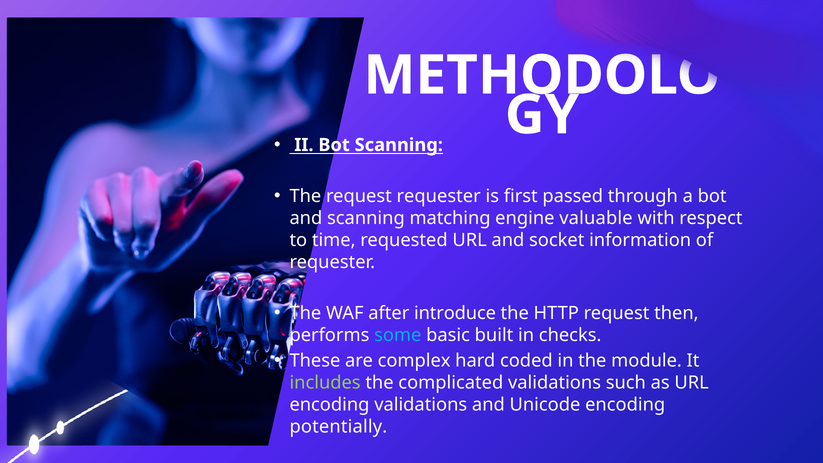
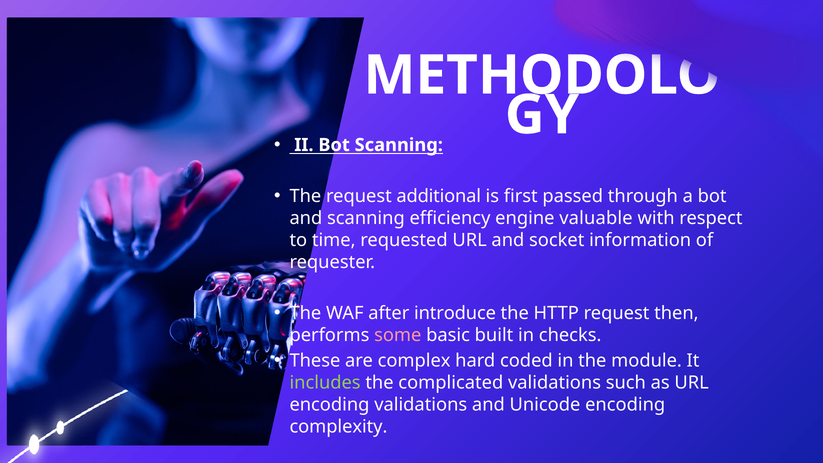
request requester: requester -> additional (439, 196)
matching: matching -> efficiency (450, 218)
some colour: light blue -> pink (398, 335)
potentially: potentially -> complexity (338, 427)
